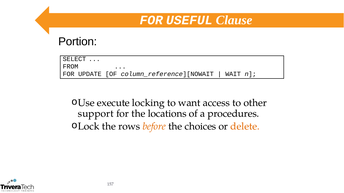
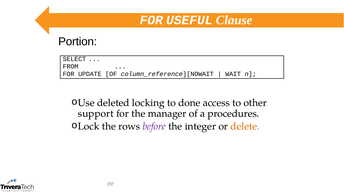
execute: execute -> deleted (113, 103)
want: want -> done (189, 103)
locations: locations -> manager (167, 114)
before colour: orange -> purple (154, 127)
choices: choices -> integer (200, 127)
